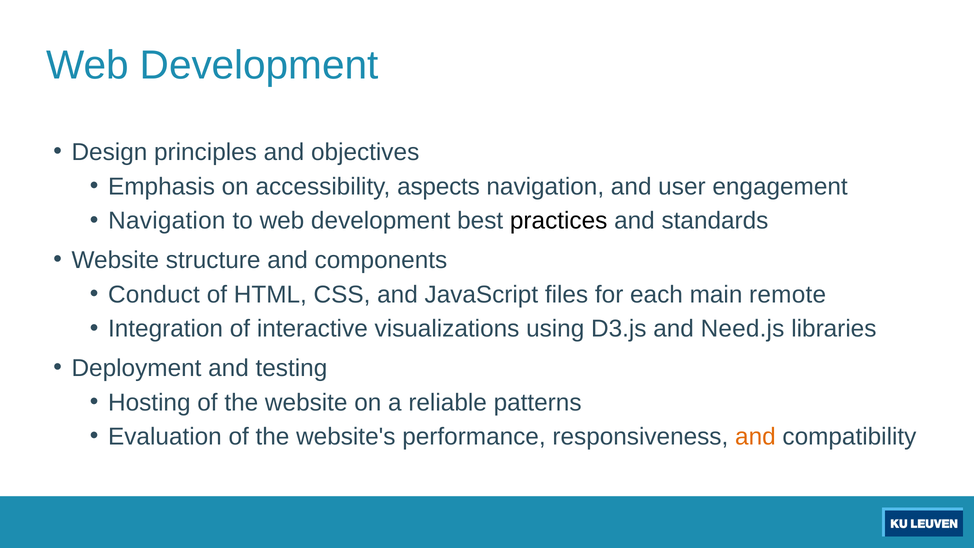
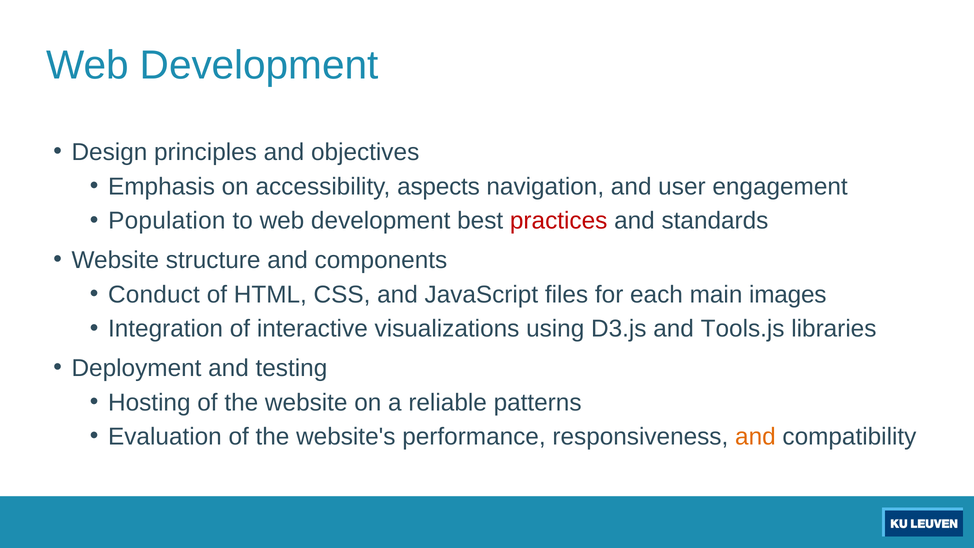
Navigation: Navigation -> Population (167, 221)
practices colour: black -> red (559, 221)
remote: remote -> images (788, 294)
Need.js: Need.js -> Tools.js (743, 329)
